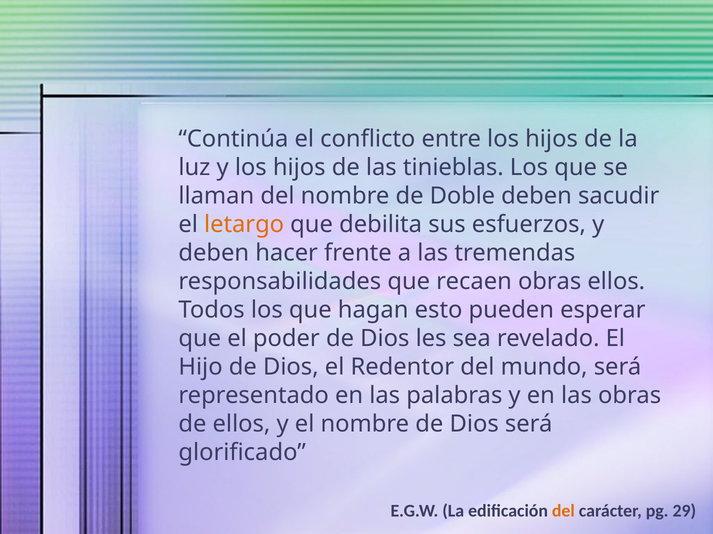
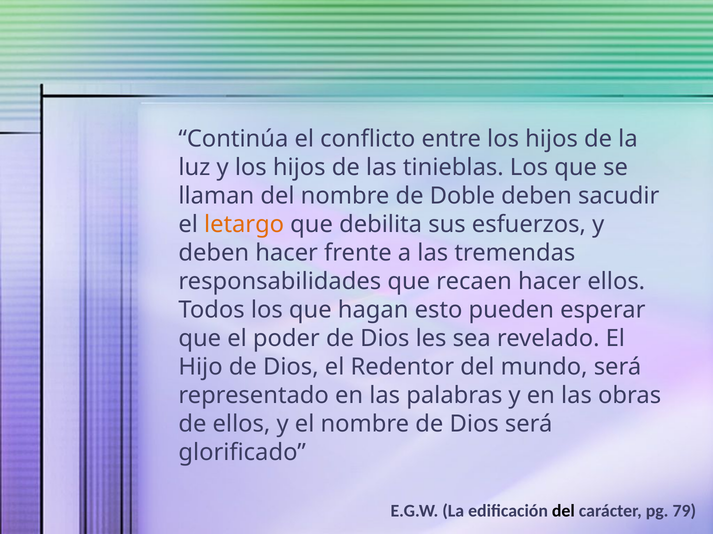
recaen obras: obras -> hacer (550, 282)
del colour: orange -> black (563, 512)
29: 29 -> 79 (684, 512)
